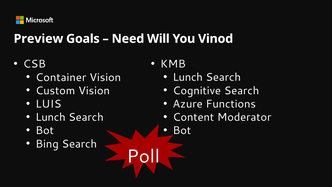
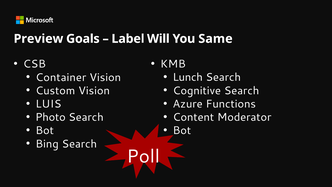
Need: Need -> Label (128, 39)
Vinod: Vinod -> Same (215, 39)
Lunch: Lunch -> Photo (50, 117)
